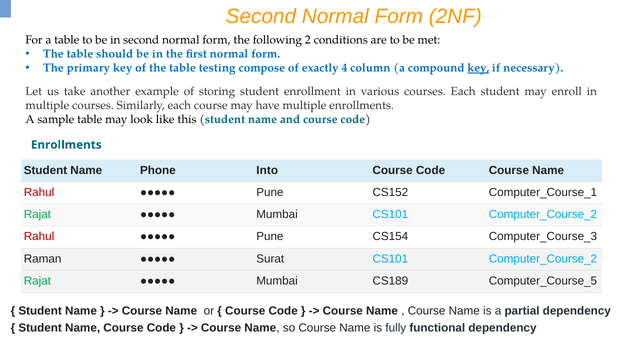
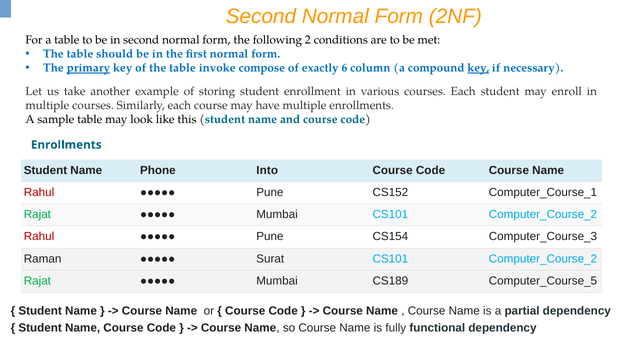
primary underline: none -> present (88, 68)
testing: testing -> invoke (217, 68)
4: 4 -> 6 (344, 68)
